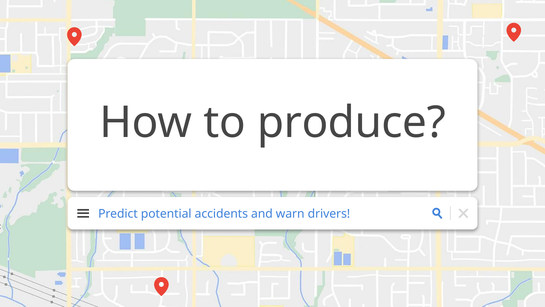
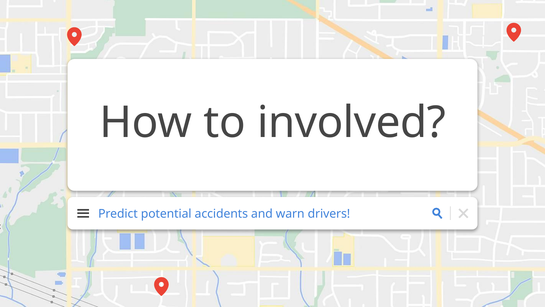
produce: produce -> involved (352, 123)
